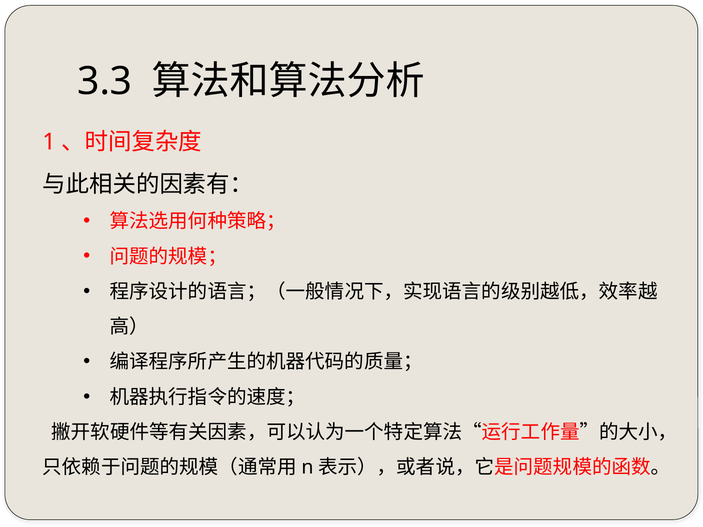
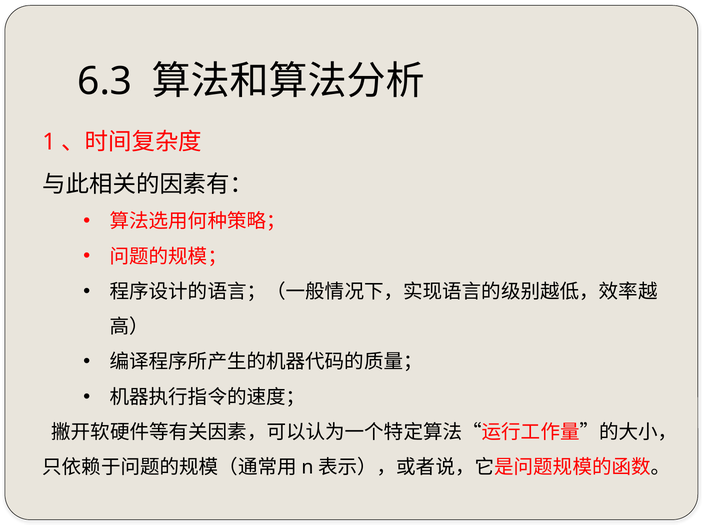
3.3: 3.3 -> 6.3 (105, 81)
